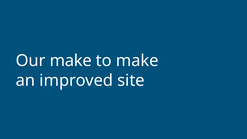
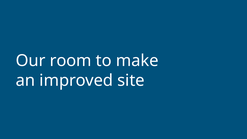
Our make: make -> room (71, 61)
